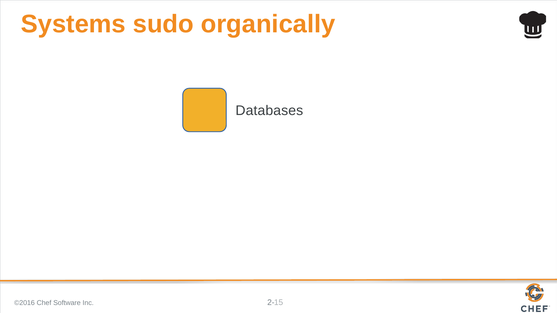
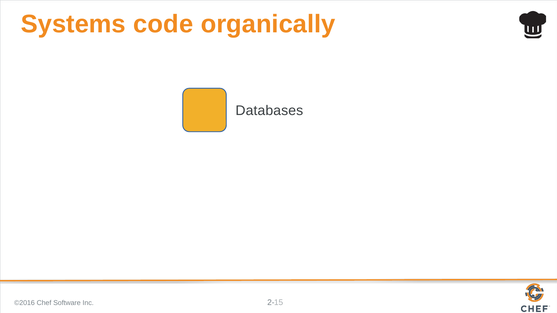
sudo: sudo -> code (163, 24)
